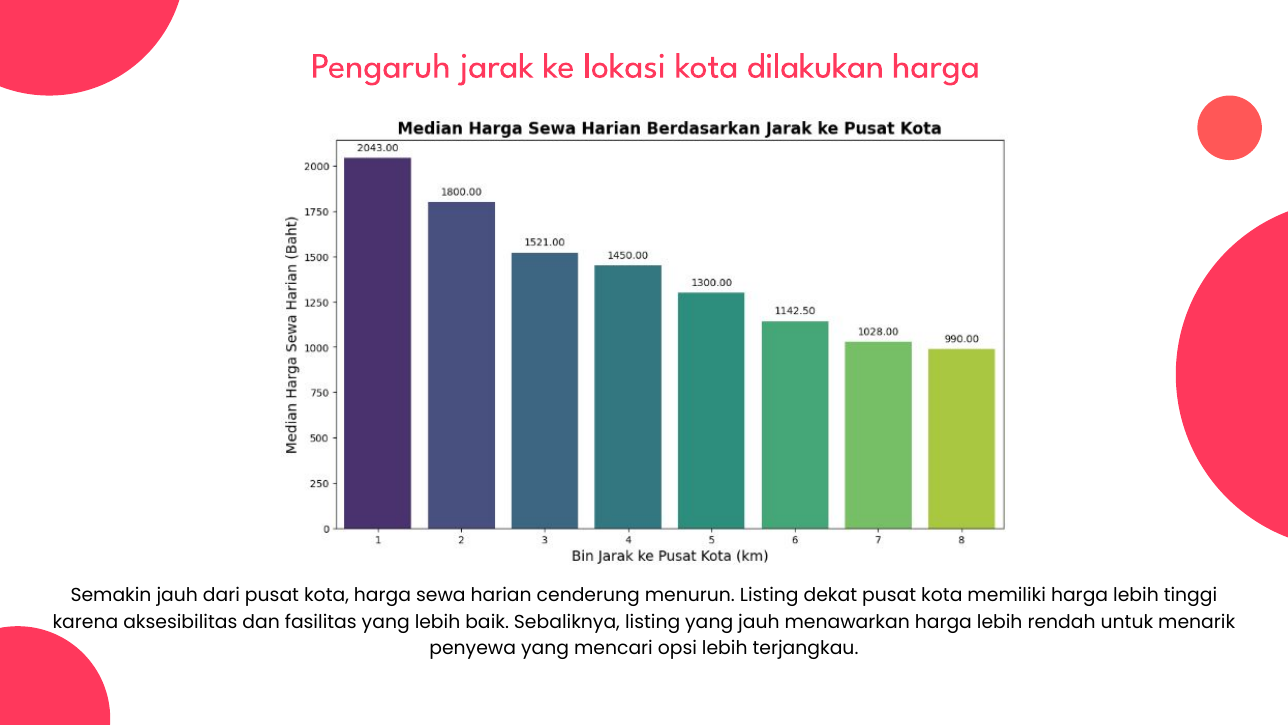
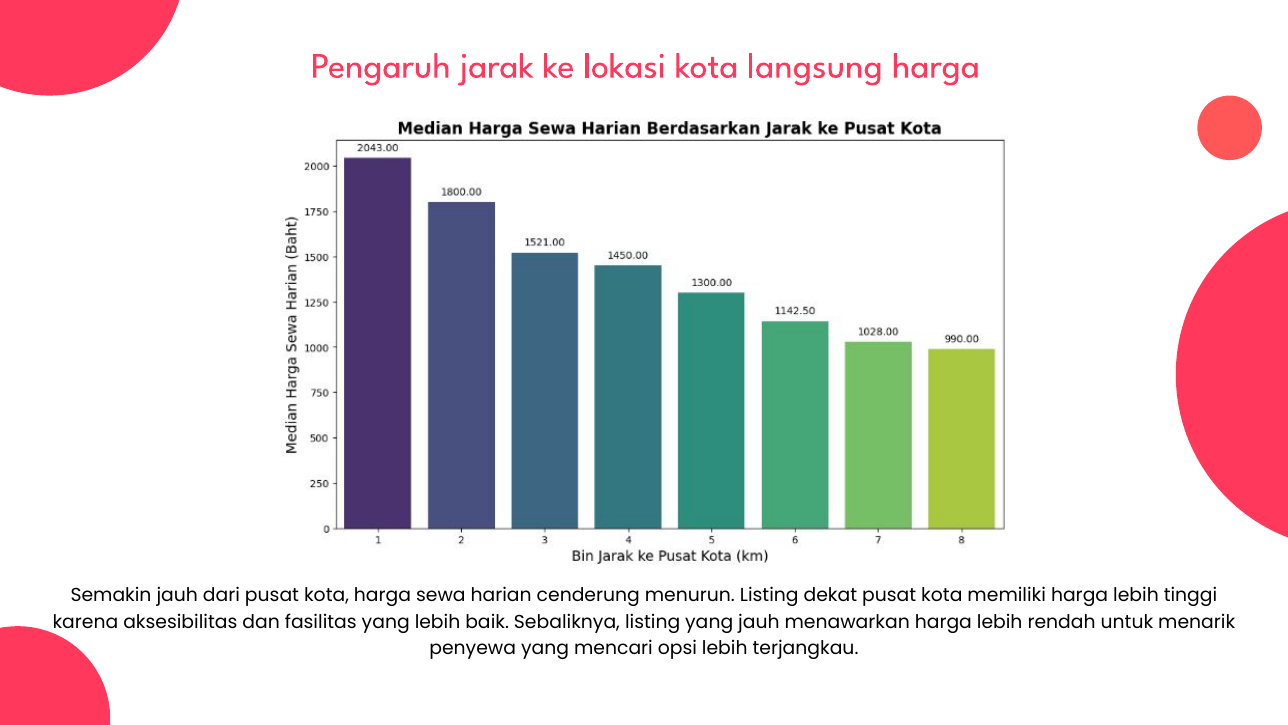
dilakukan: dilakukan -> langsung (815, 66)
